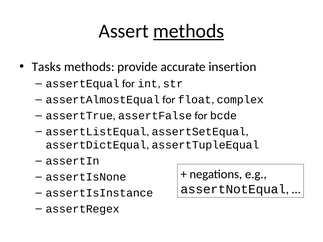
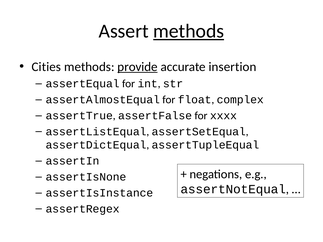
Tasks: Tasks -> Cities (46, 67)
provide underline: none -> present (138, 67)
bcde: bcde -> xxxx (223, 116)
